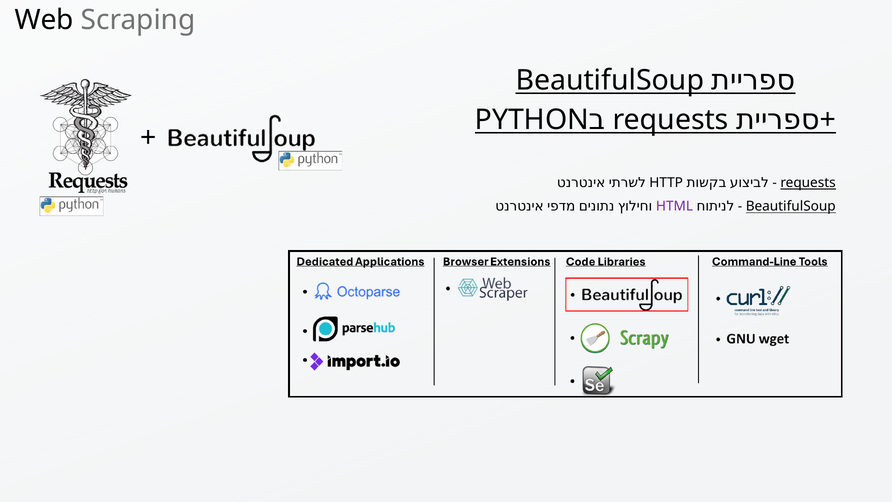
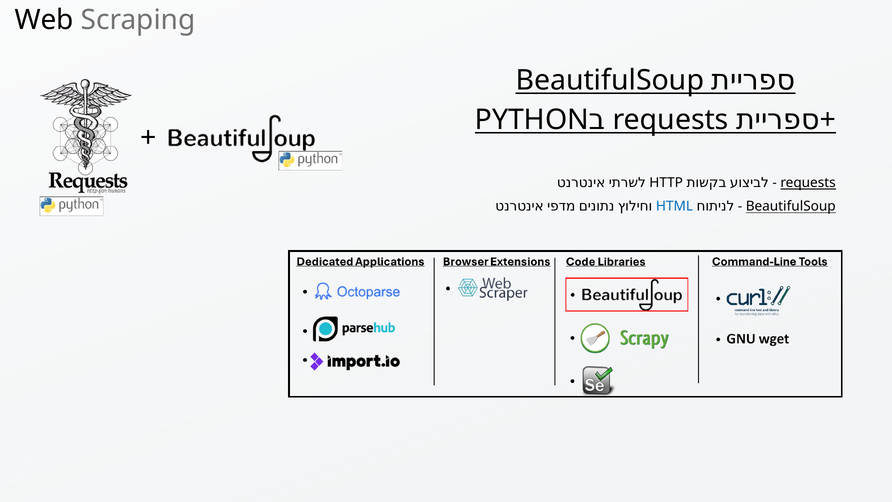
HTML colour: purple -> blue (675, 206)
